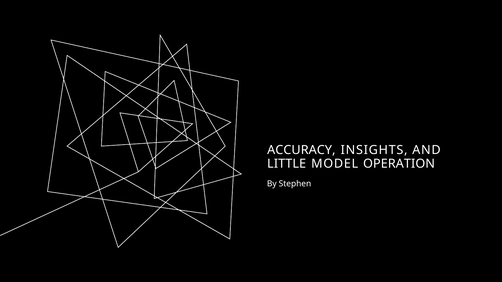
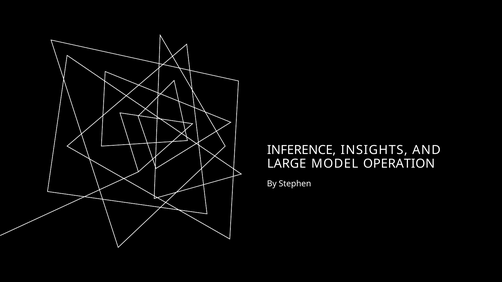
ACCURACY: ACCURACY -> INFERENCE (301, 150)
LITTLE: LITTLE -> LARGE (287, 164)
